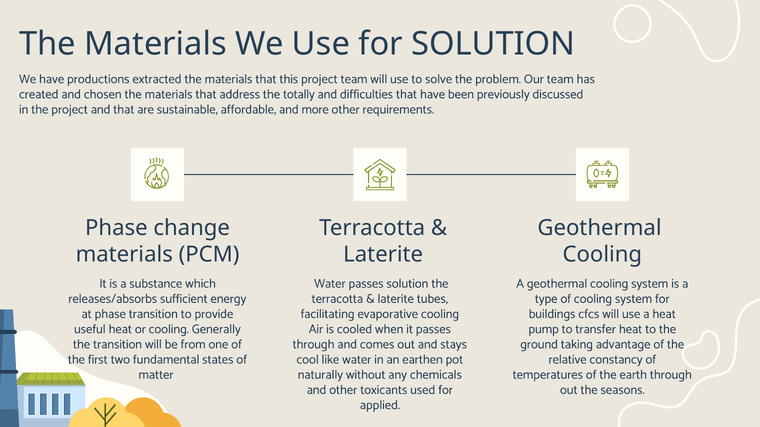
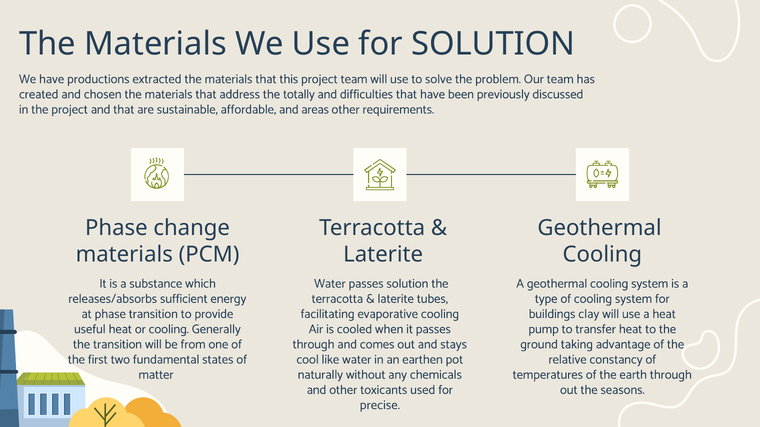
more: more -> areas (315, 109)
cfcs: cfcs -> clay (589, 314)
applied: applied -> precise (380, 405)
